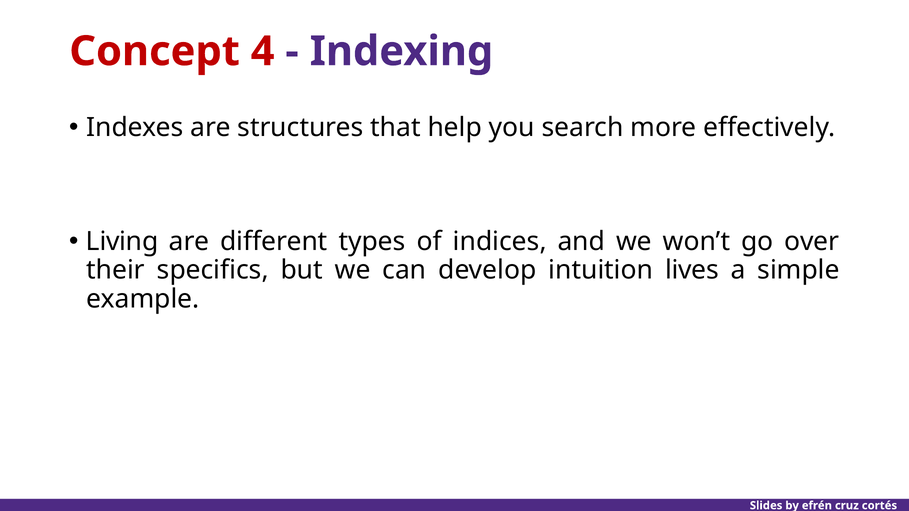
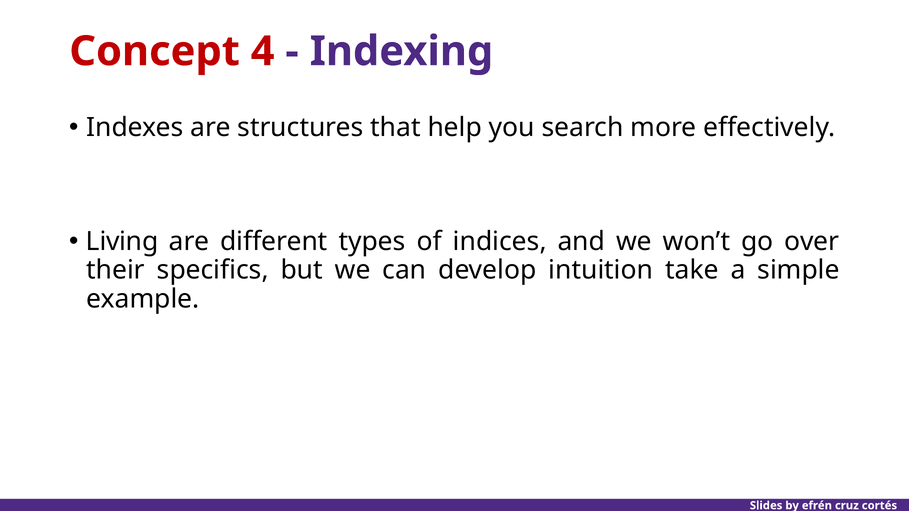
lives: lives -> take (692, 270)
